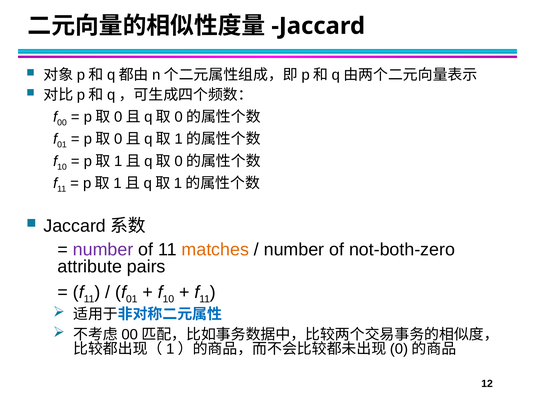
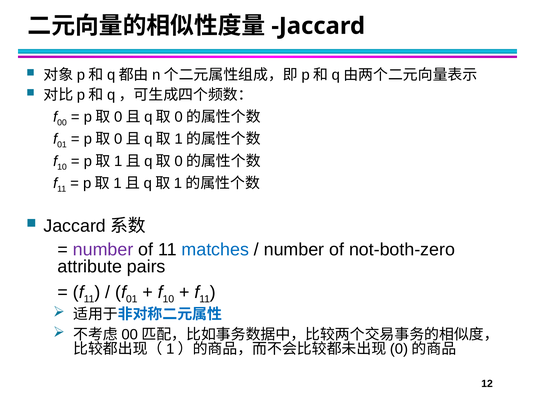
matches colour: orange -> blue (215, 250)
